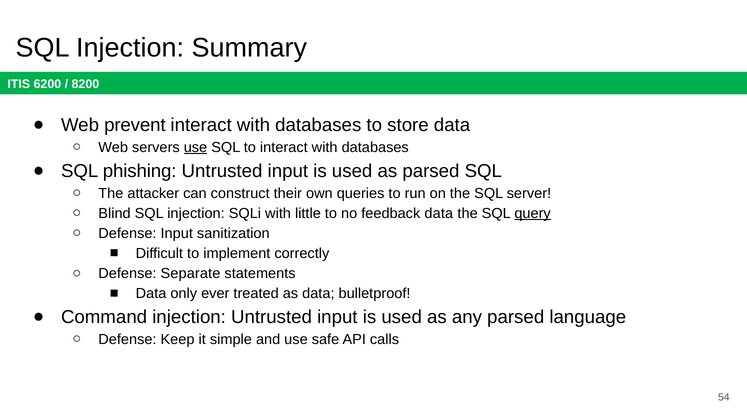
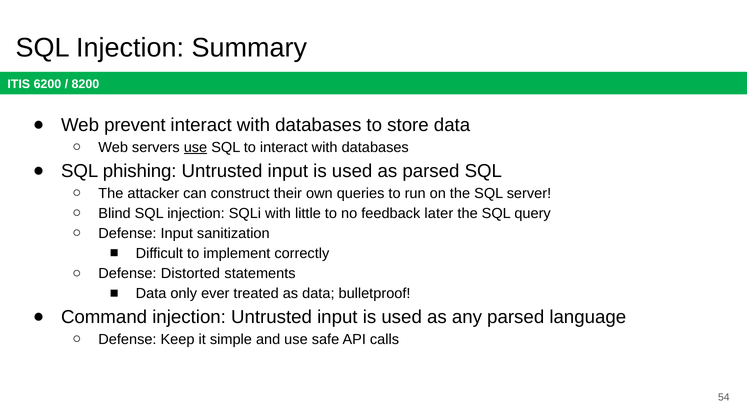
feedback data: data -> later (439, 213)
query underline: present -> none (533, 213)
Separate: Separate -> Distorted (190, 274)
